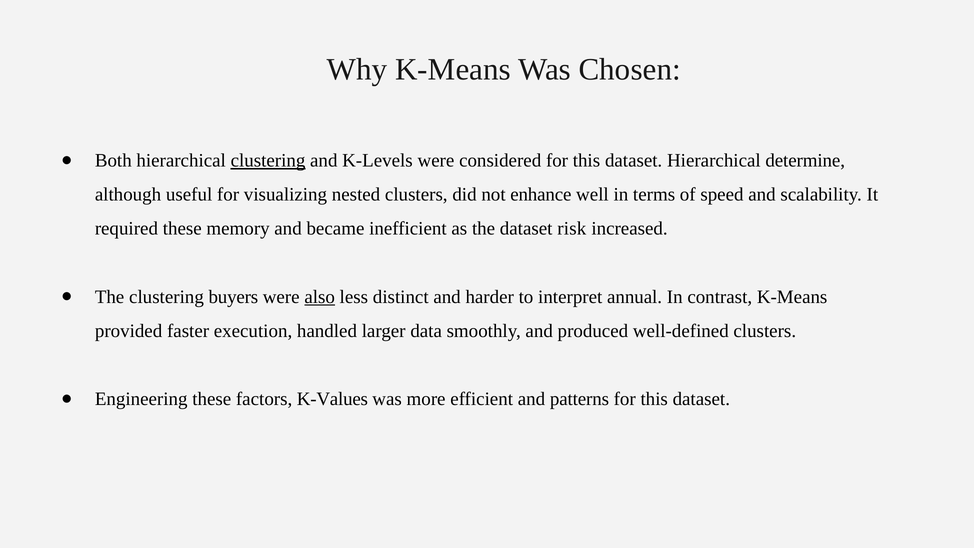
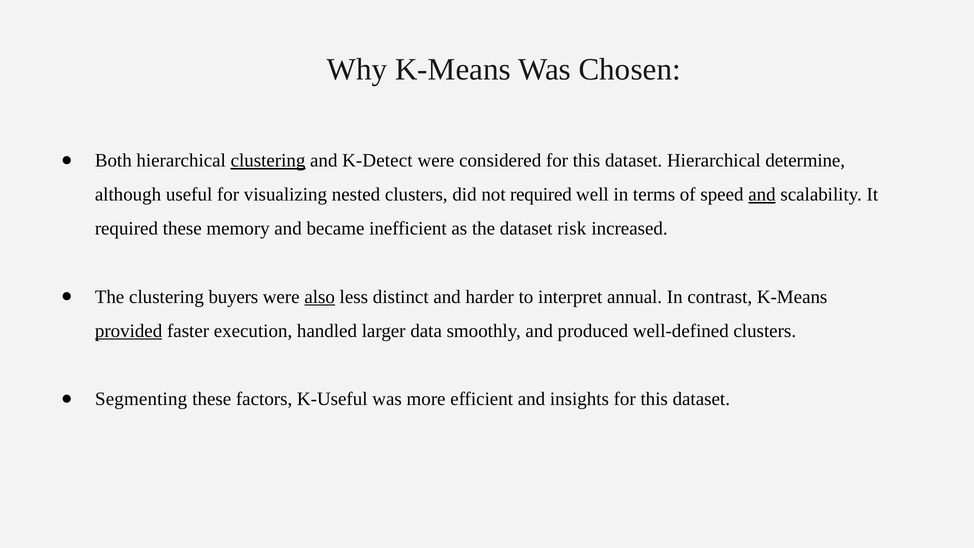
K-Levels: K-Levels -> K-Detect (377, 161)
not enhance: enhance -> required (541, 195)
and underline: none -> present (762, 195)
provided underline: none -> present (129, 331)
Engineering: Engineering -> Segmenting (141, 399)
K-Values: K-Values -> K-Useful (332, 399)
patterns: patterns -> insights (579, 399)
